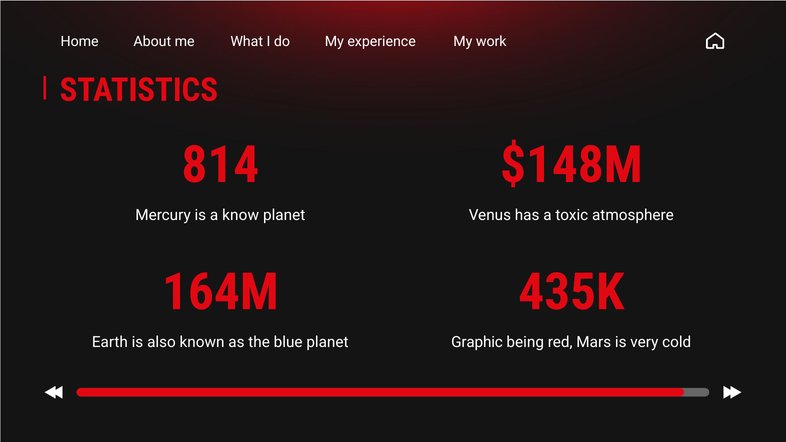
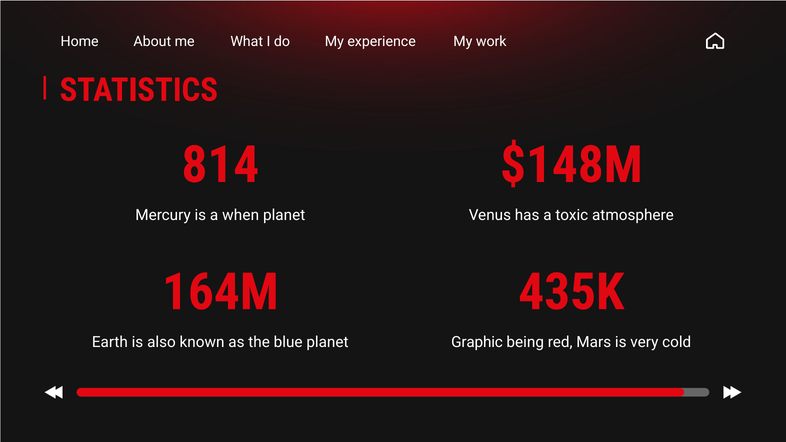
know: know -> when (241, 215)
